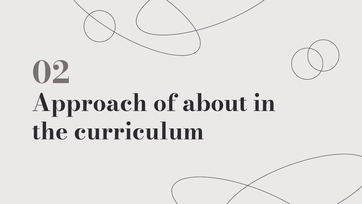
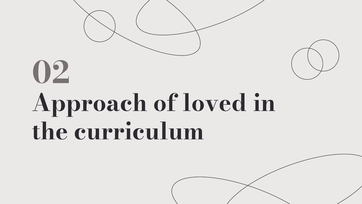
about: about -> loved (215, 103)
